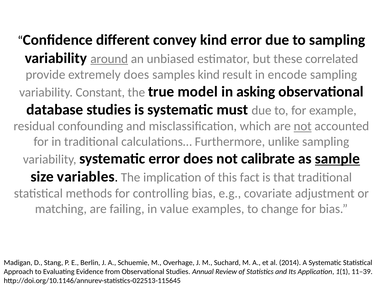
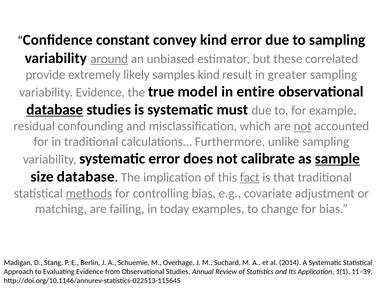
different: different -> constant (123, 40)
extremely does: does -> likely (137, 75)
encode: encode -> greater (287, 75)
variability Constant: Constant -> Evidence (100, 92)
asking: asking -> entire (256, 92)
database underline: none -> present (55, 110)
size variables: variables -> database (86, 177)
fact underline: none -> present (250, 178)
methods underline: none -> present (89, 193)
value: value -> today (175, 209)
